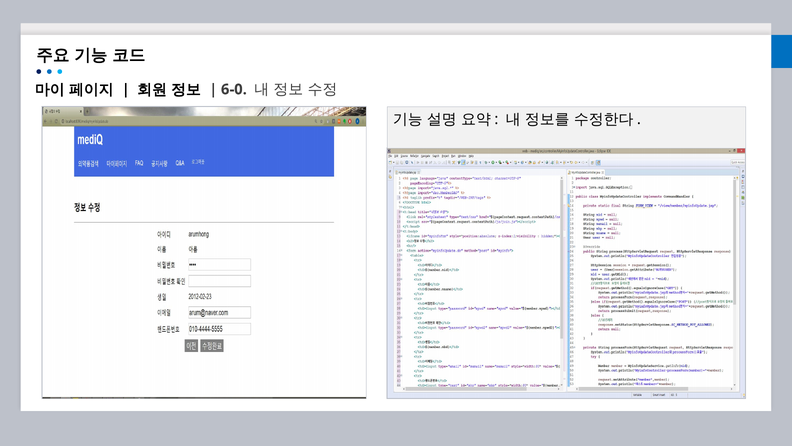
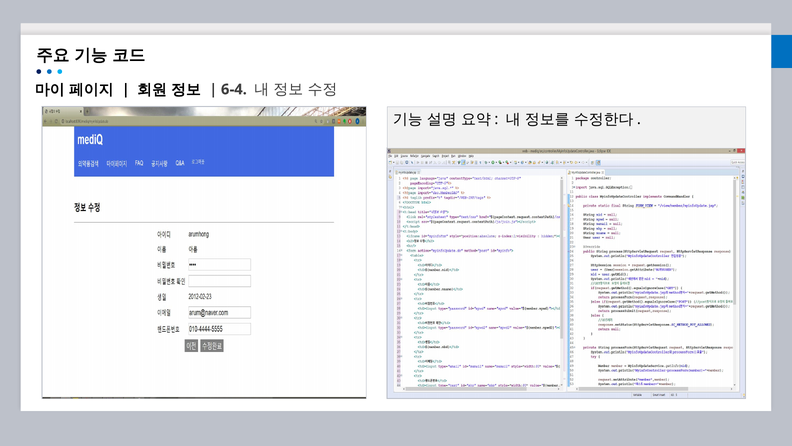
6-0: 6-0 -> 6-4 (234, 89)
